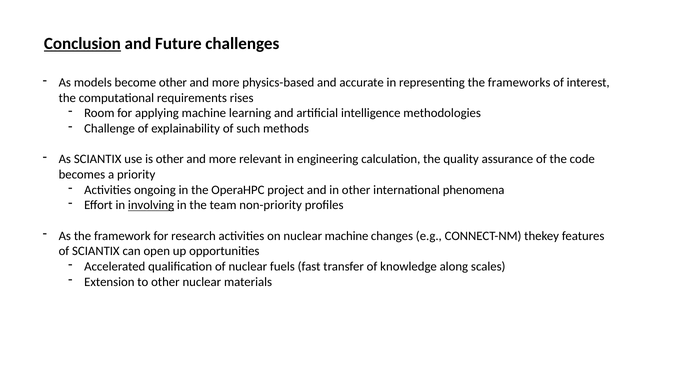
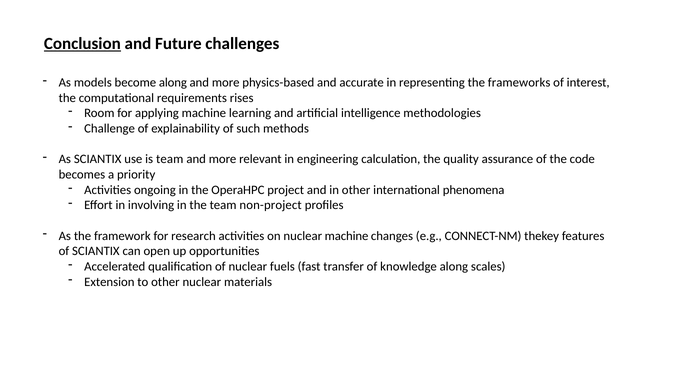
become other: other -> along (173, 83)
is other: other -> team (170, 159)
involving underline: present -> none (151, 205)
non-priority: non-priority -> non-project (271, 205)
